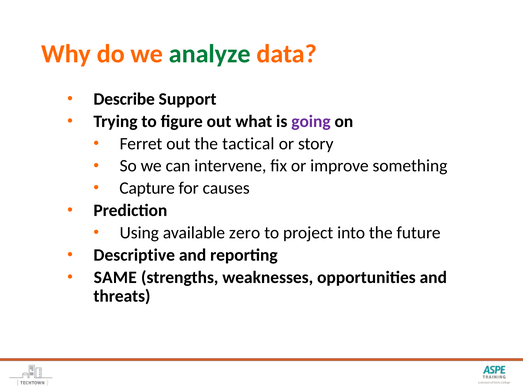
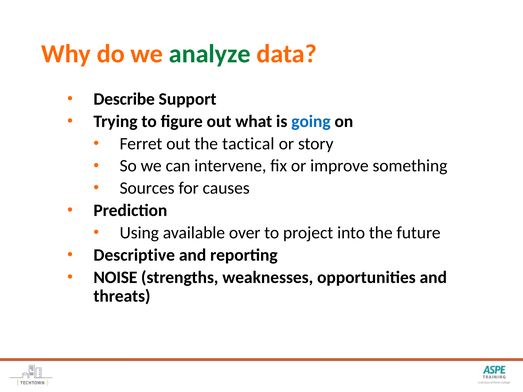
going colour: purple -> blue (311, 121)
Capture: Capture -> Sources (147, 188)
zero: zero -> over (245, 233)
SAME: SAME -> NOISE (115, 277)
